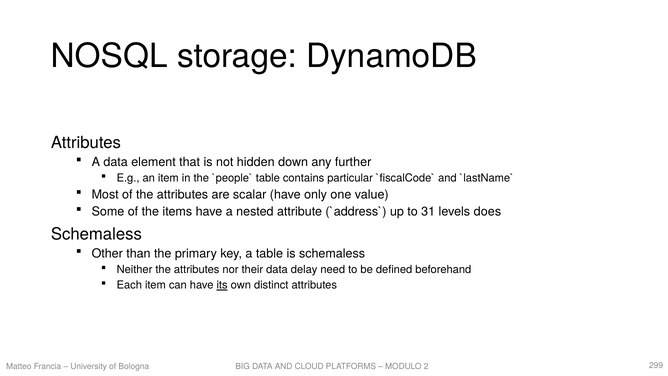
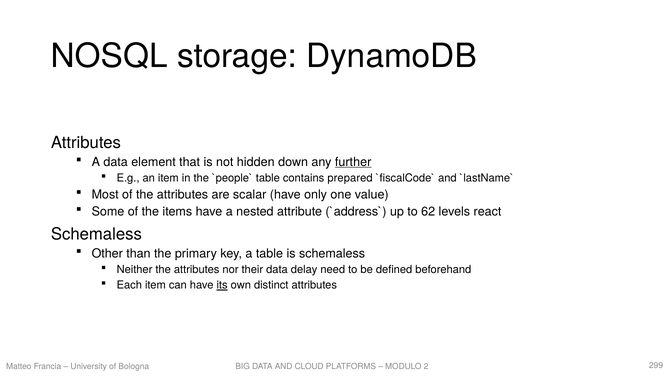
further underline: none -> present (353, 162)
particular: particular -> prepared (350, 178)
31: 31 -> 62 (428, 211)
does: does -> react (488, 211)
